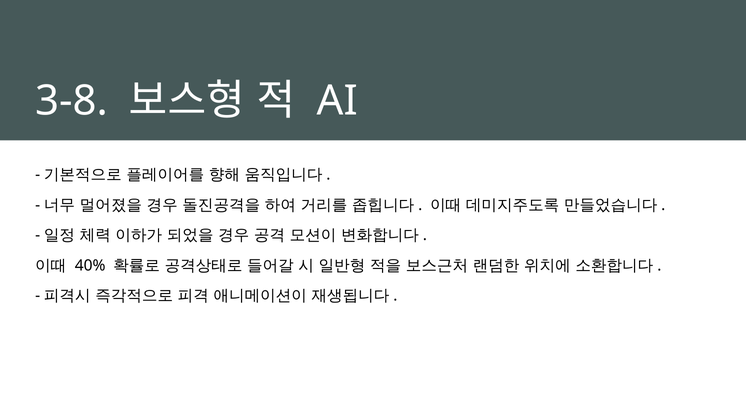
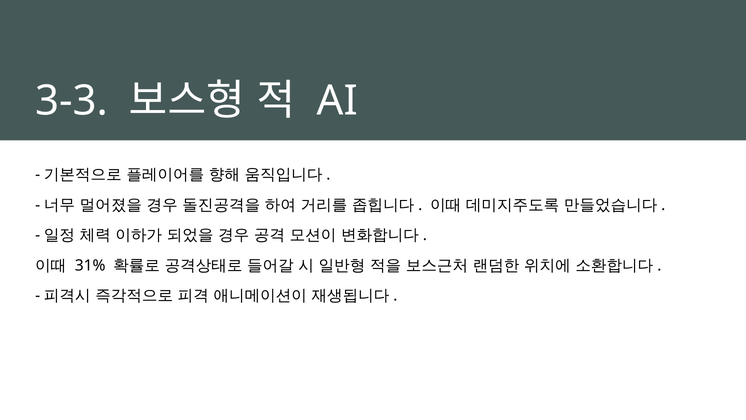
3-8: 3-8 -> 3-3 (72, 101)
40%: 40% -> 31% (90, 265)
